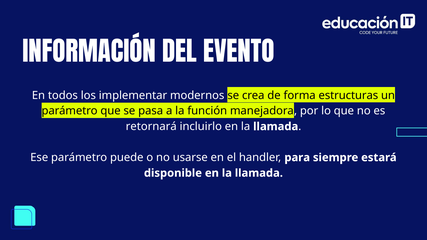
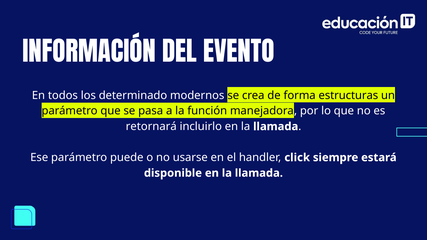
implementar: implementar -> determinado (133, 96)
para: para -> click (297, 158)
